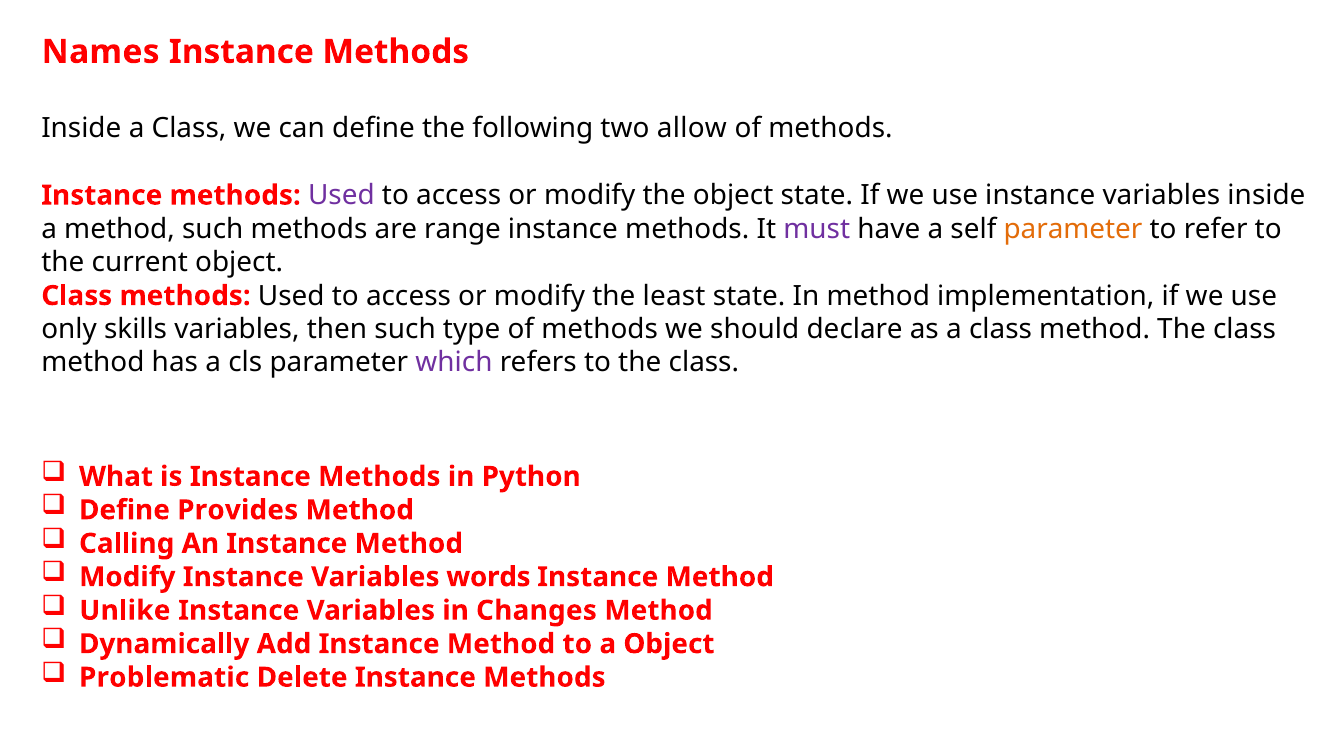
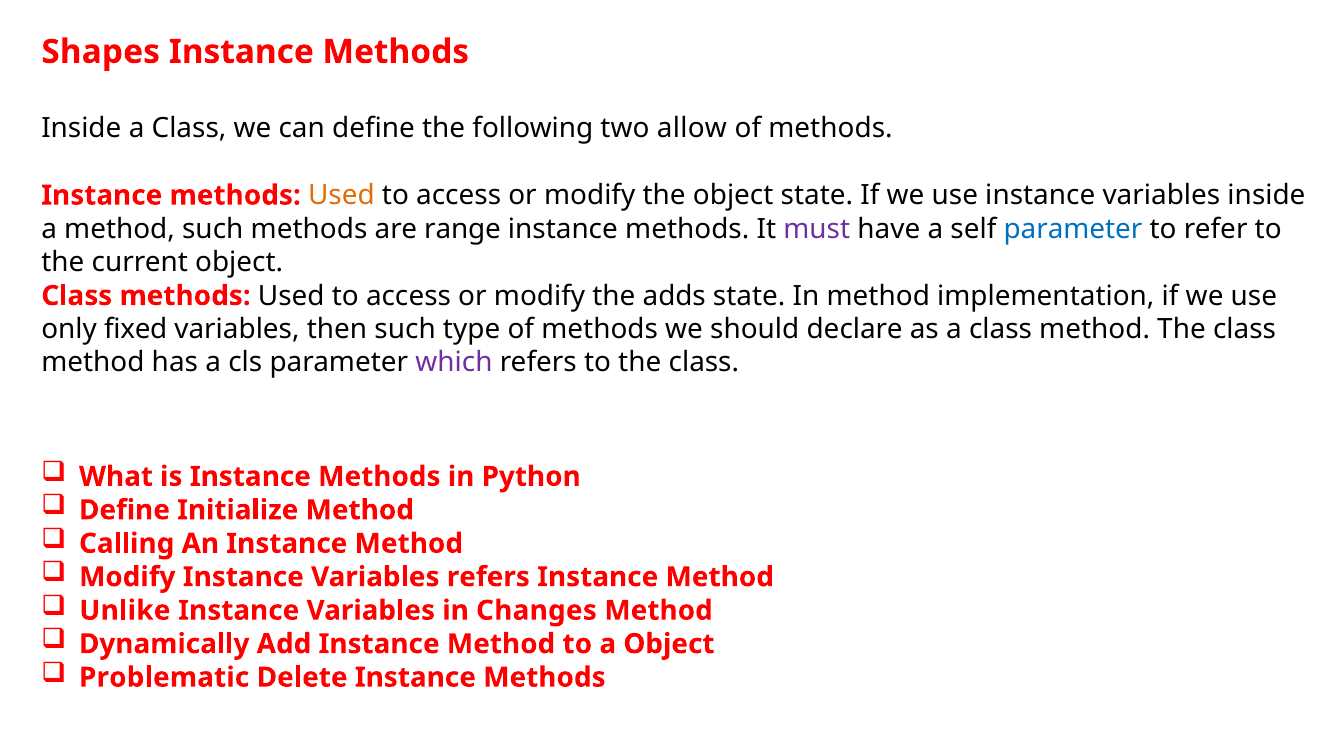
Names: Names -> Shapes (101, 52)
Used colour: purple -> orange (341, 195)
parameter colour: orange -> blue (1073, 229)
least: least -> adds (674, 296)
skills: skills -> fixed (136, 329)
Provides: Provides -> Initialize (238, 510)
Variables words: words -> refers (488, 577)
